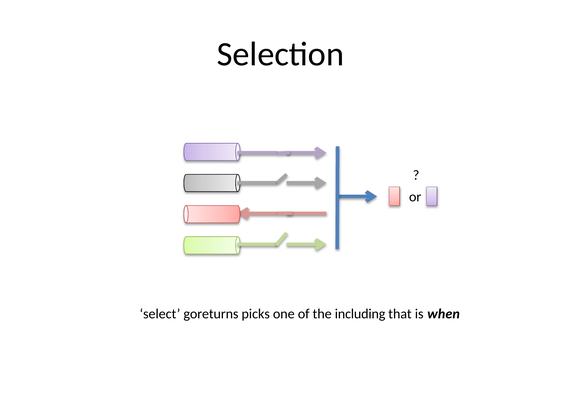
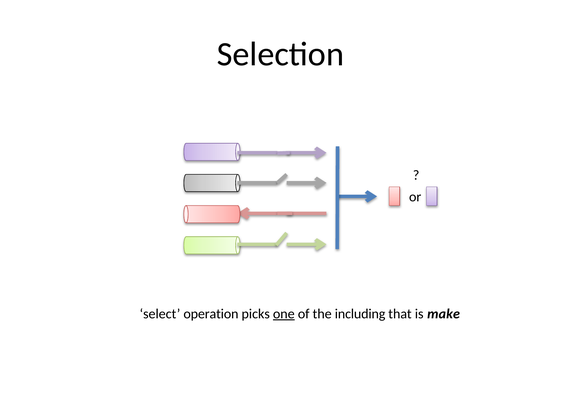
goreturns: goreturns -> operation (211, 314)
one underline: none -> present (284, 314)
when: when -> make (444, 314)
